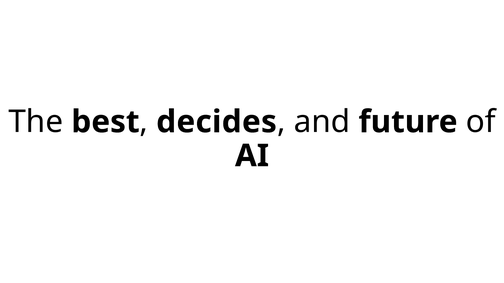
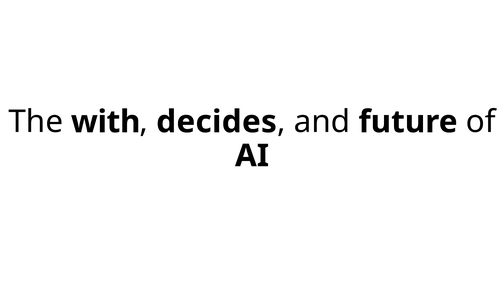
best: best -> with (106, 122)
